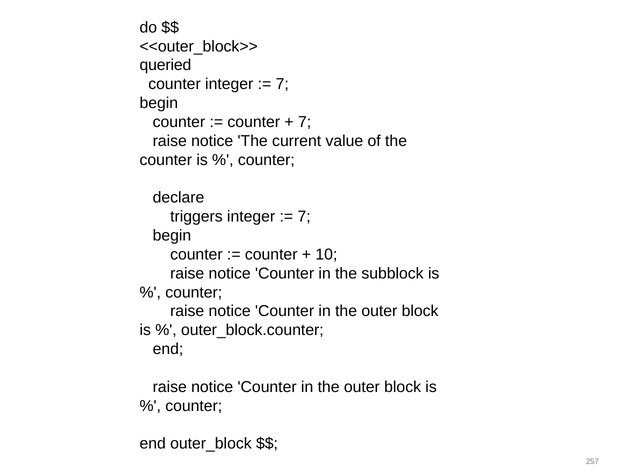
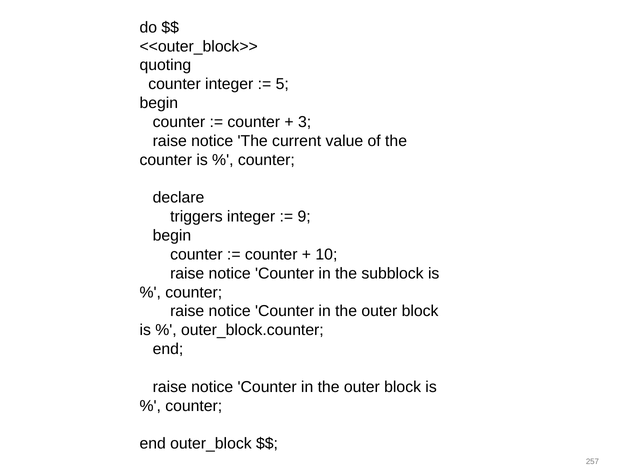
queried: queried -> quoting (165, 65)
7: 7 -> 5 (282, 84)
7: 7 -> 3 (305, 122)
7: 7 -> 9 (304, 217)
